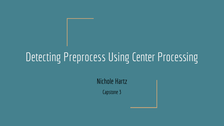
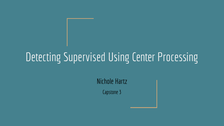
Preprocess: Preprocess -> Supervised (85, 57)
